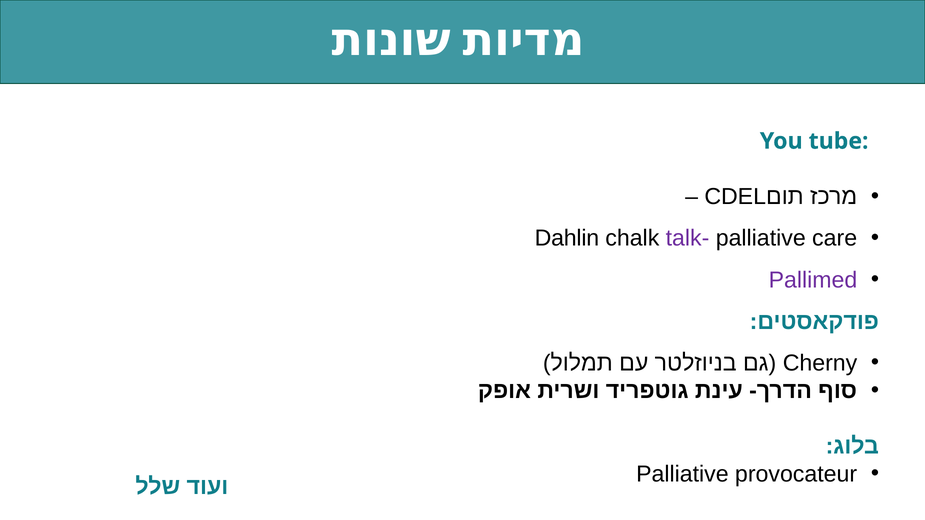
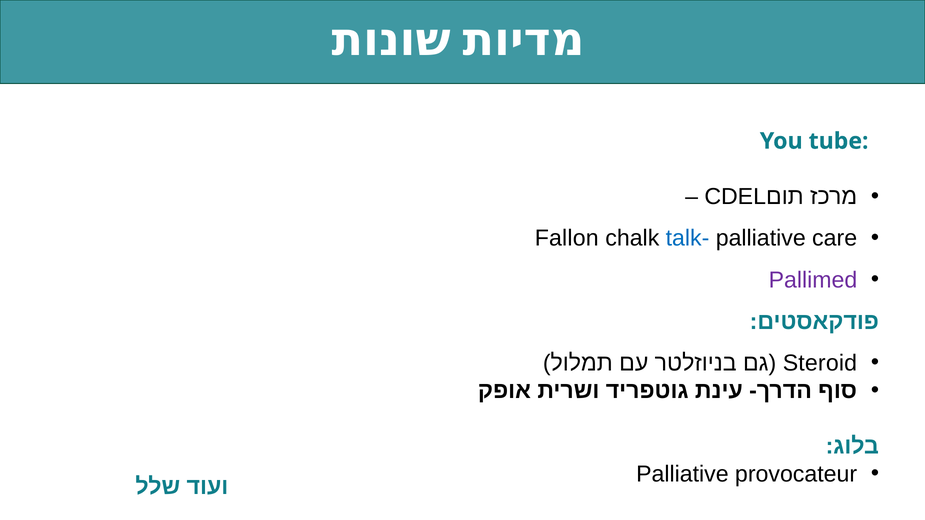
Dahlin: Dahlin -> Fallon (567, 238)
talk- colour: purple -> blue (688, 238)
Cherny: Cherny -> Steroid (820, 363)
